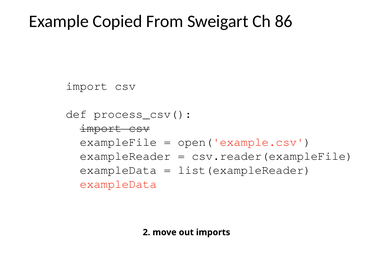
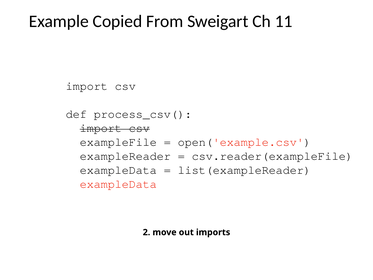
86: 86 -> 11 (284, 21)
